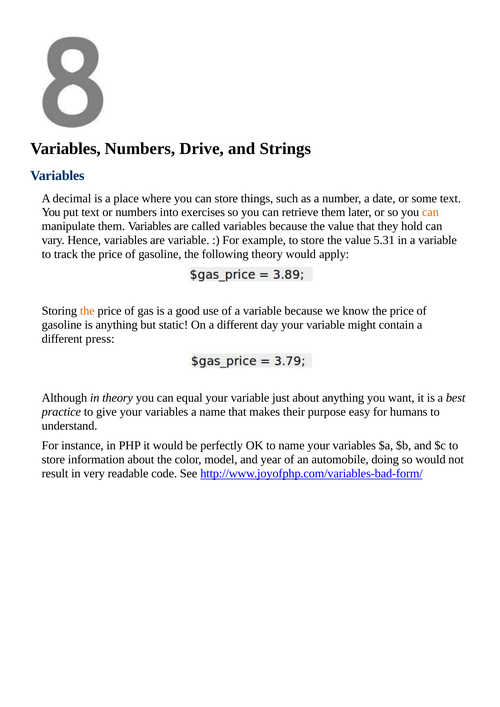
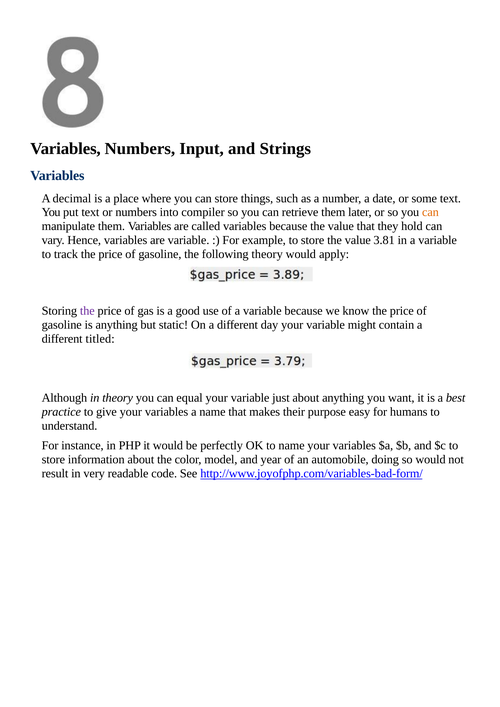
Drive: Drive -> Input (202, 149)
exercises: exercises -> compiler (203, 212)
5.31: 5.31 -> 3.81 (384, 240)
the colour: orange -> purple (87, 311)
press: press -> titled (100, 339)
